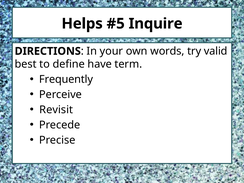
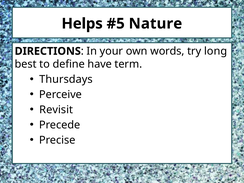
Inquire: Inquire -> Nature (155, 24)
valid: valid -> long (216, 51)
Frequently: Frequently -> Thursdays (66, 79)
